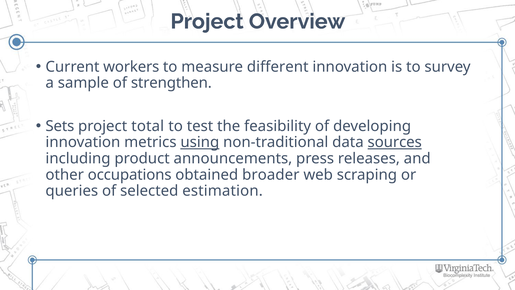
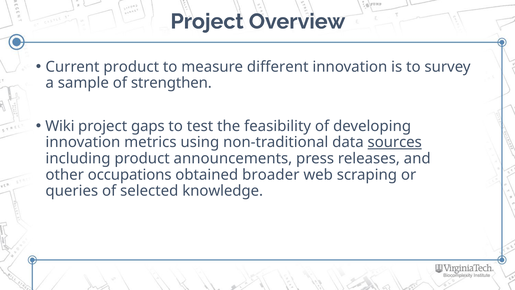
Current workers: workers -> product (131, 67)
Sets: Sets -> Wiki (60, 126)
total: total -> gaps (148, 126)
using underline: present -> none (200, 142)
estimation: estimation -> knowledge (223, 191)
